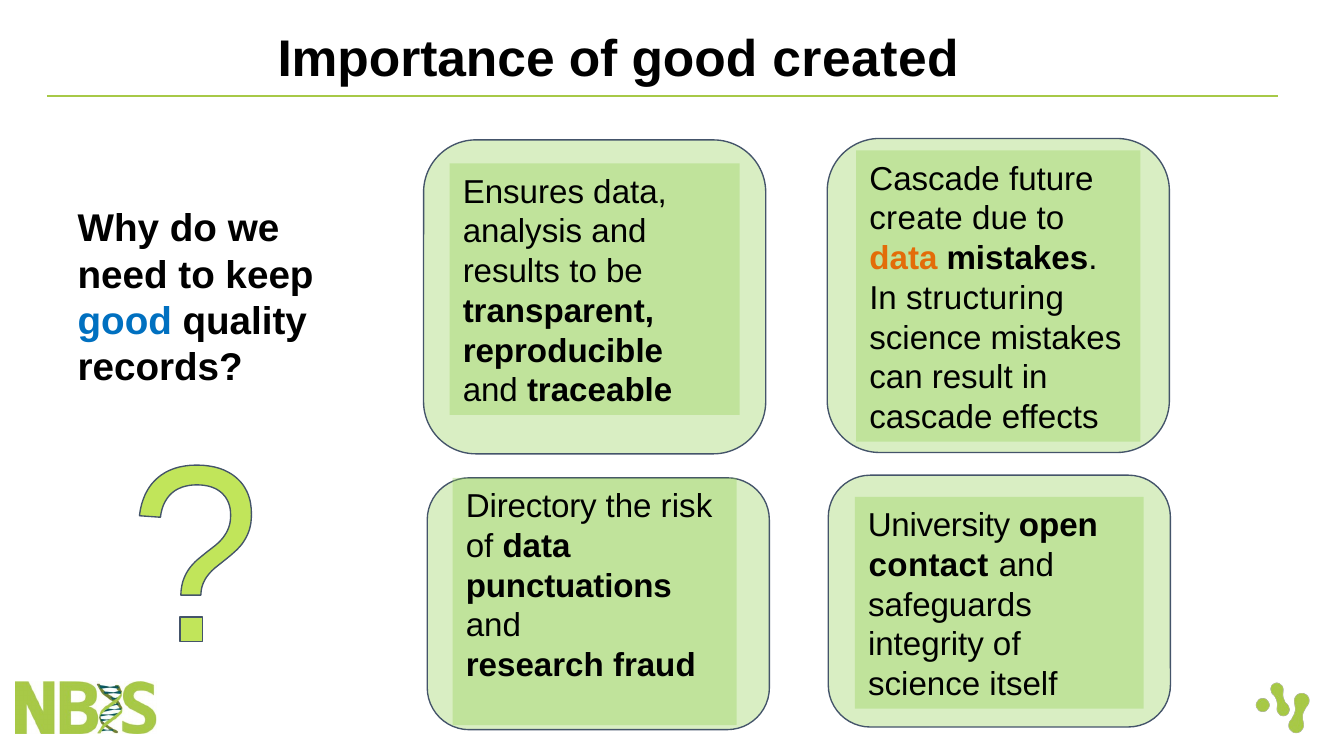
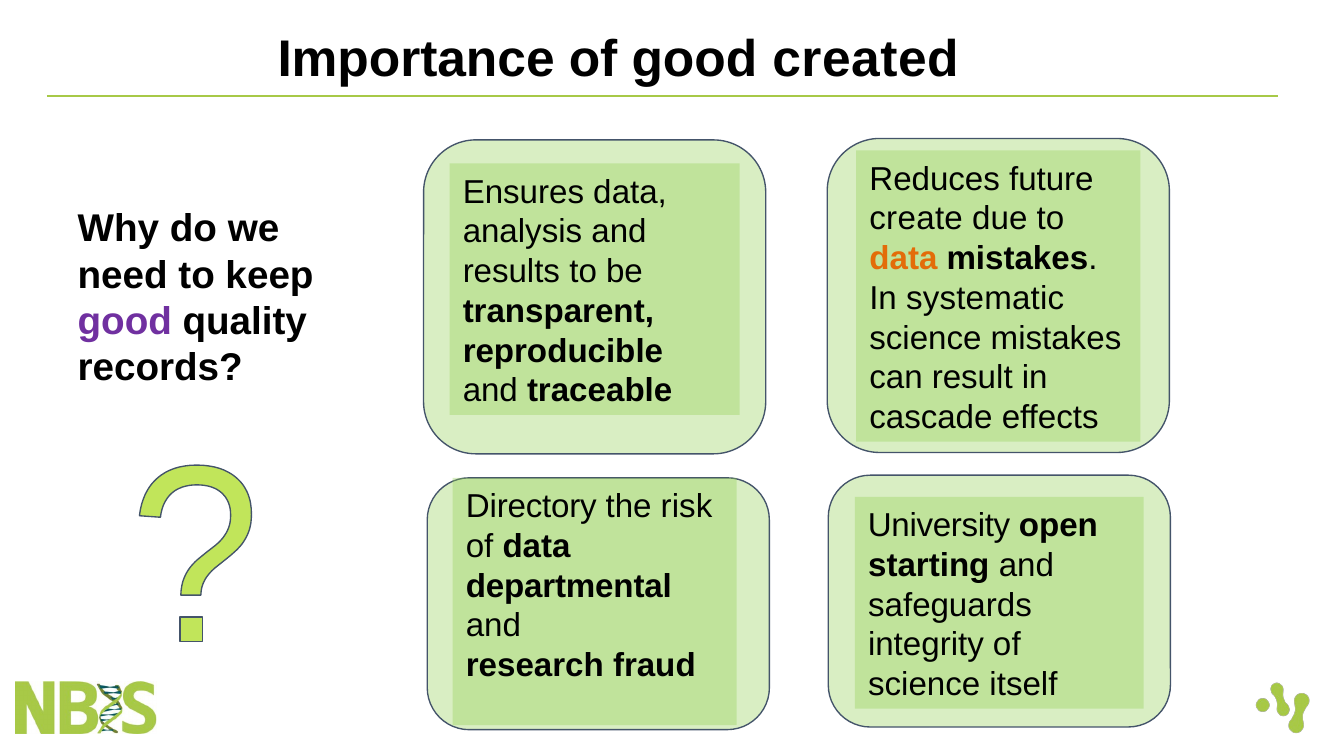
Cascade: Cascade -> Reduces (935, 179)
structuring: structuring -> systematic (985, 299)
good colour: blue -> purple (125, 322)
contact: contact -> starting (929, 566)
punctuations: punctuations -> departmental (569, 586)
